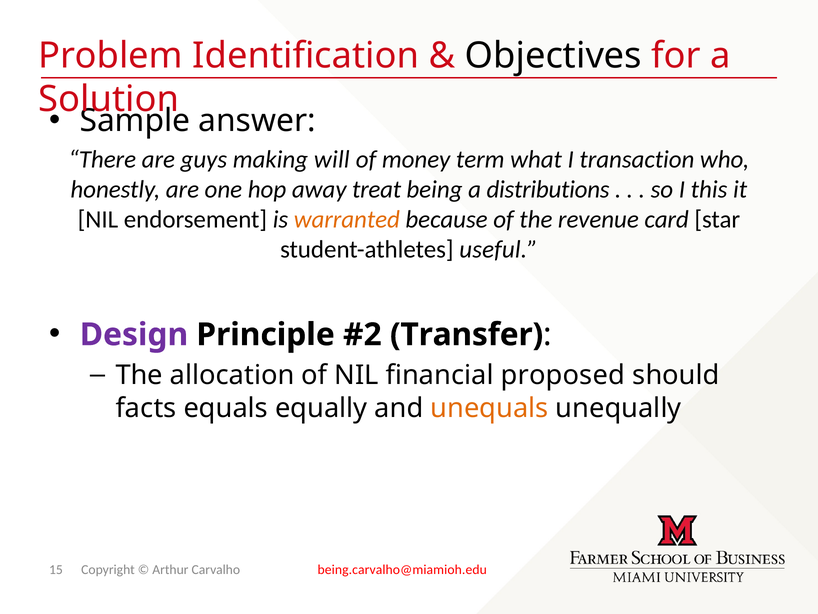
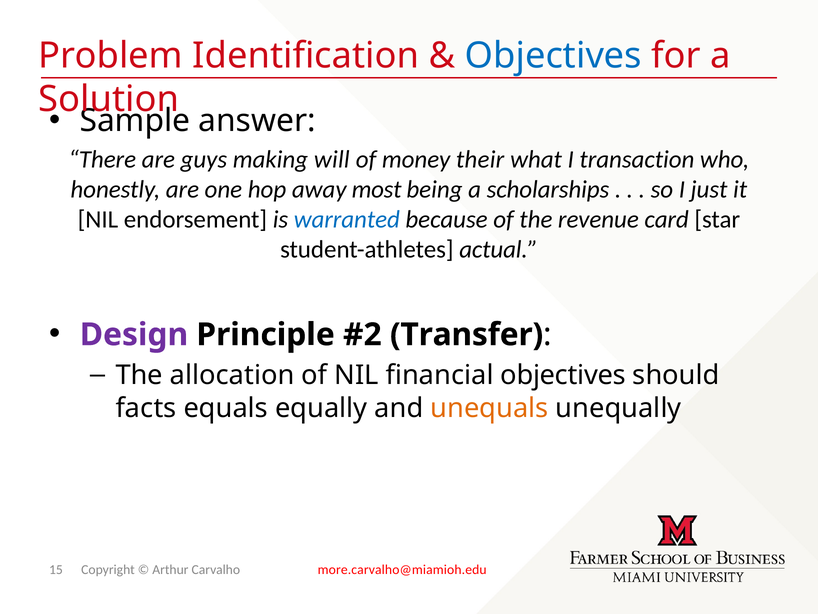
Objectives colour: black -> blue (553, 56)
term: term -> their (480, 159)
treat: treat -> most (377, 189)
distributions: distributions -> scholarships (548, 189)
this: this -> just (709, 189)
warranted colour: orange -> blue (347, 219)
useful: useful -> actual (499, 249)
financial proposed: proposed -> objectives (563, 375)
being.carvalho@miamioh.edu: being.carvalho@miamioh.edu -> more.carvalho@miamioh.edu (402, 569)
